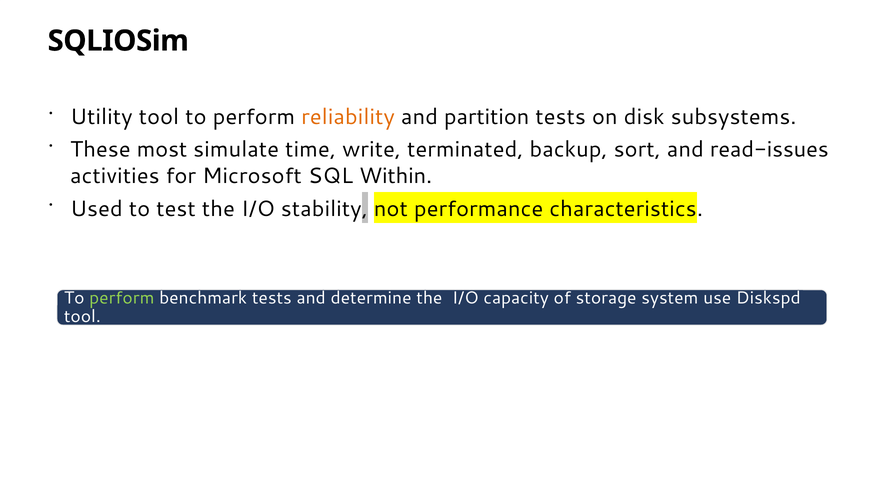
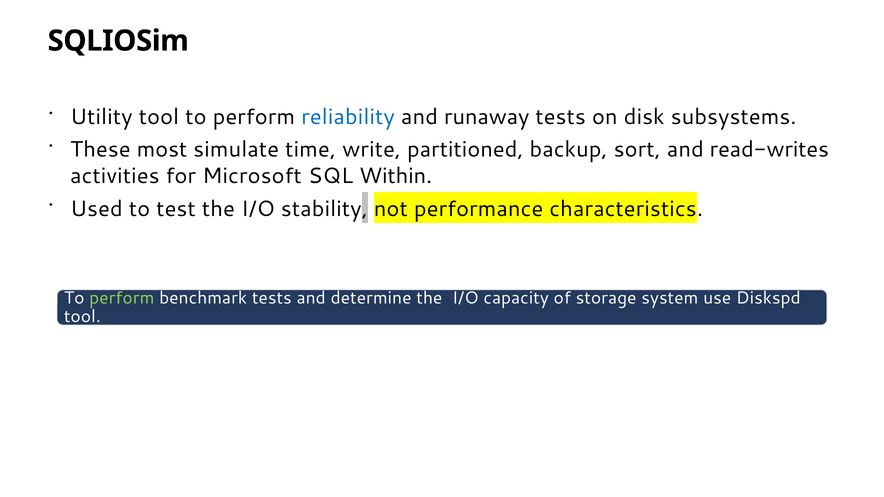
reliability colour: orange -> blue (348, 117)
partition: partition -> runaway (487, 117)
terminated: terminated -> partitioned (465, 150)
read-issues: read-issues -> read-writes (769, 150)
